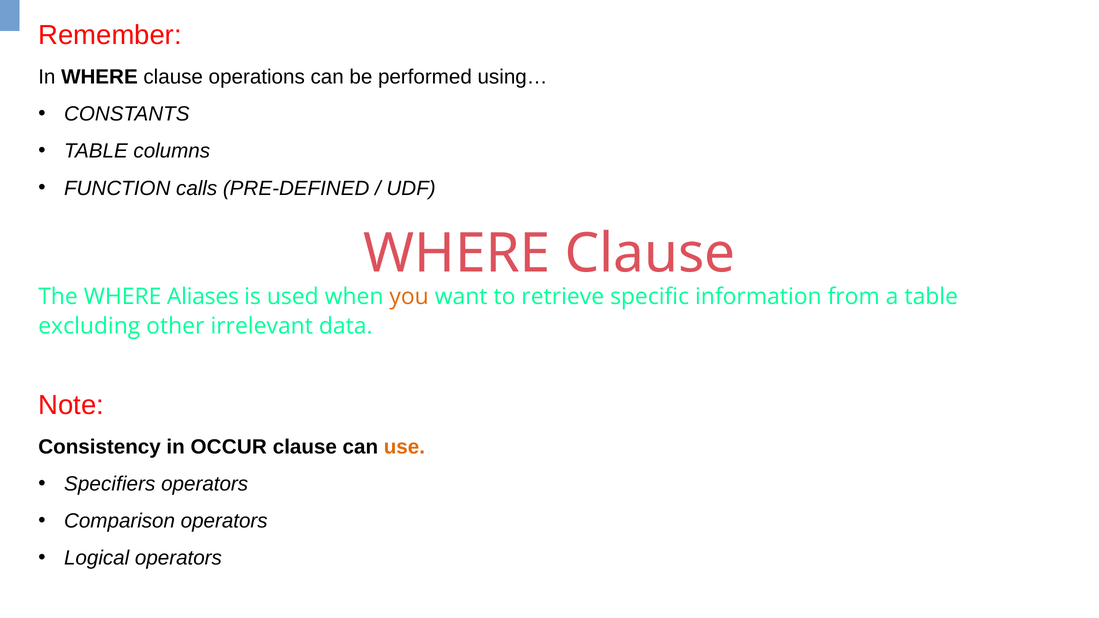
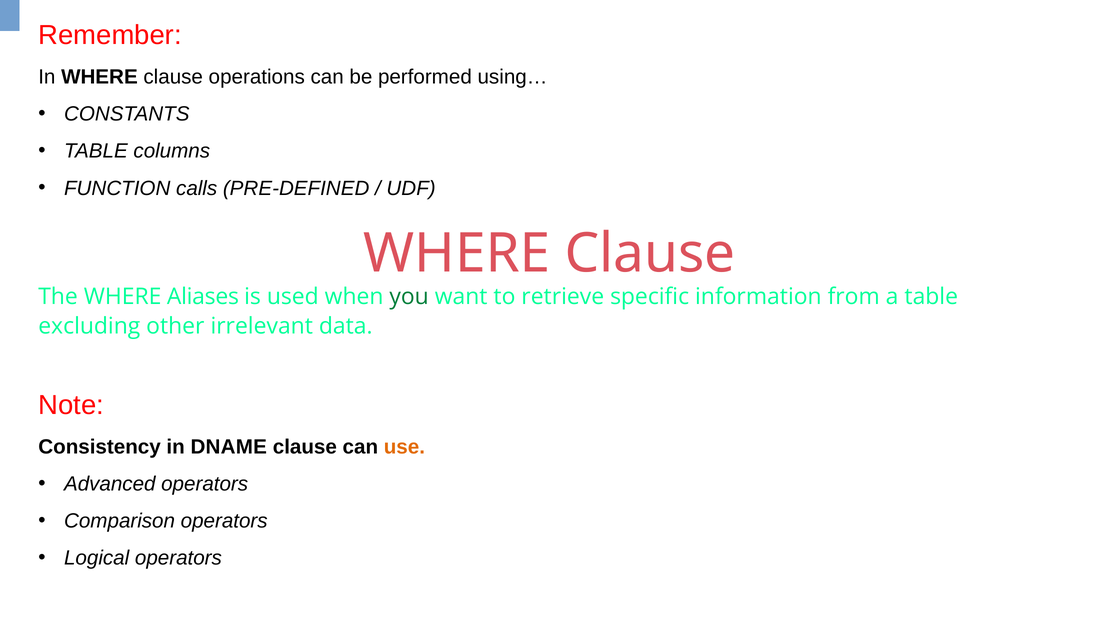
you colour: orange -> green (409, 297)
OCCUR: OCCUR -> DNAME (229, 447)
Specifiers: Specifiers -> Advanced (110, 484)
